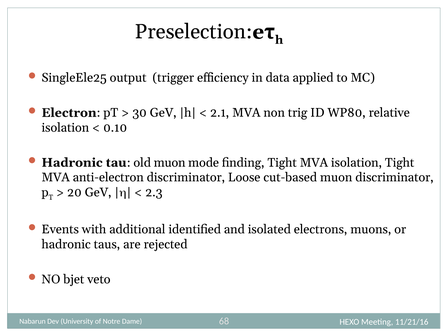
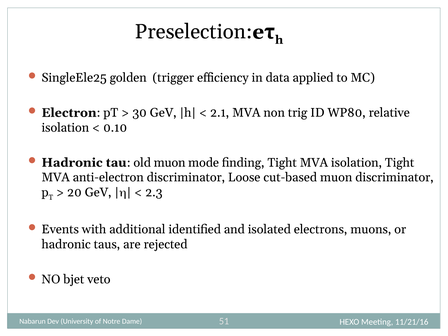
output: output -> golden (128, 78)
68: 68 -> 51 (224, 321)
